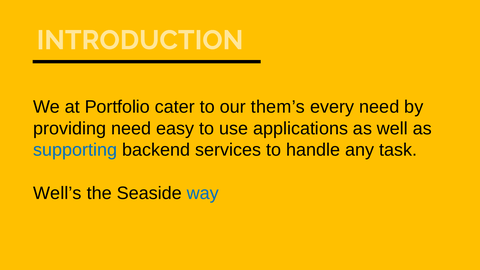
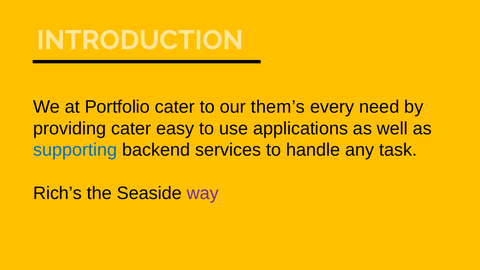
providing need: need -> cater (131, 128)
Well’s: Well’s -> Rich’s (57, 193)
way colour: blue -> purple (203, 193)
